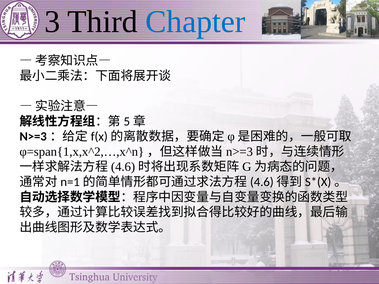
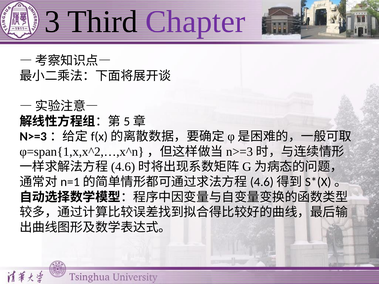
Chapter colour: blue -> purple (195, 22)
